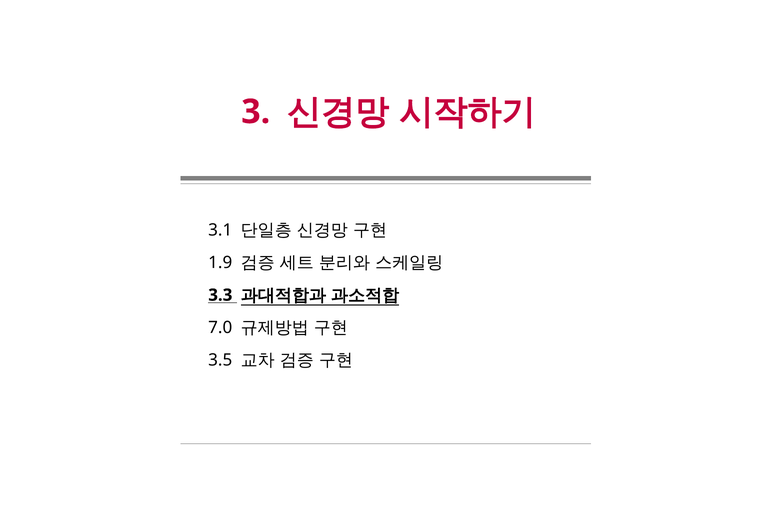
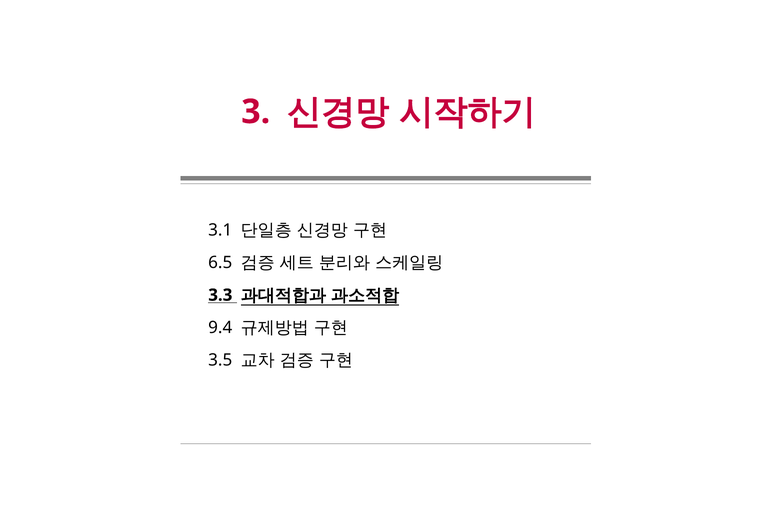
1.9: 1.9 -> 6.5 (220, 263)
7.0: 7.0 -> 9.4 (220, 328)
